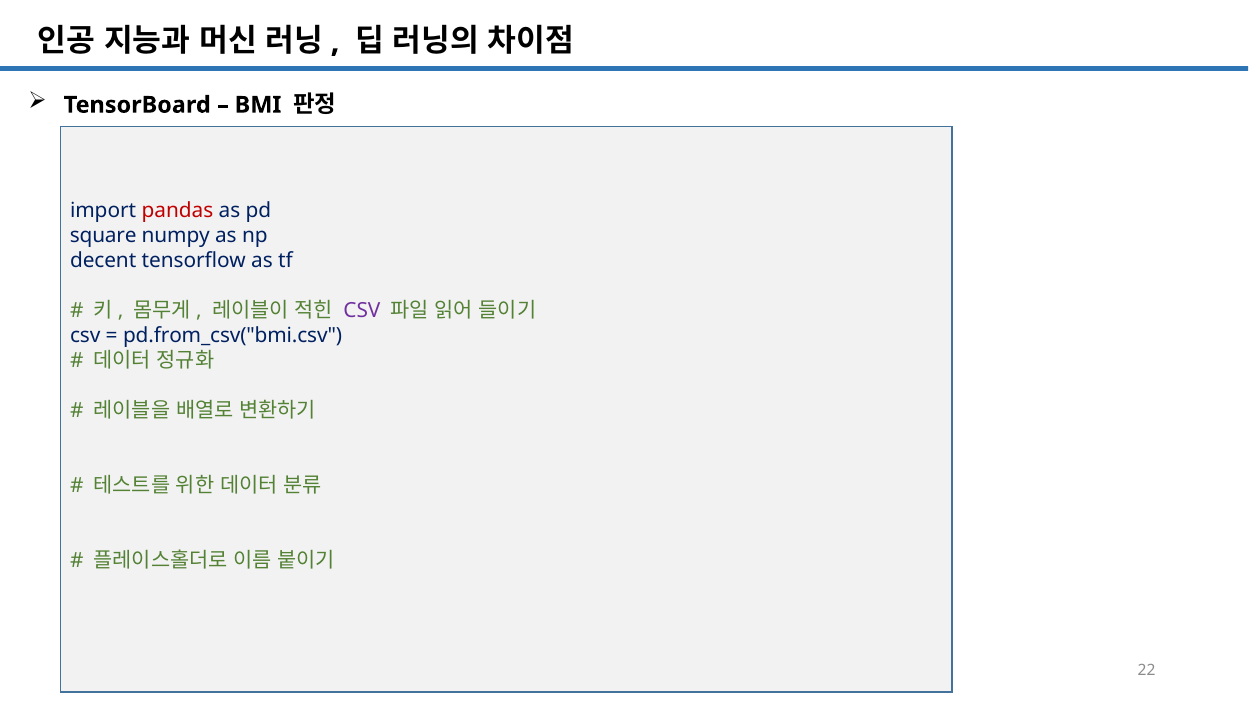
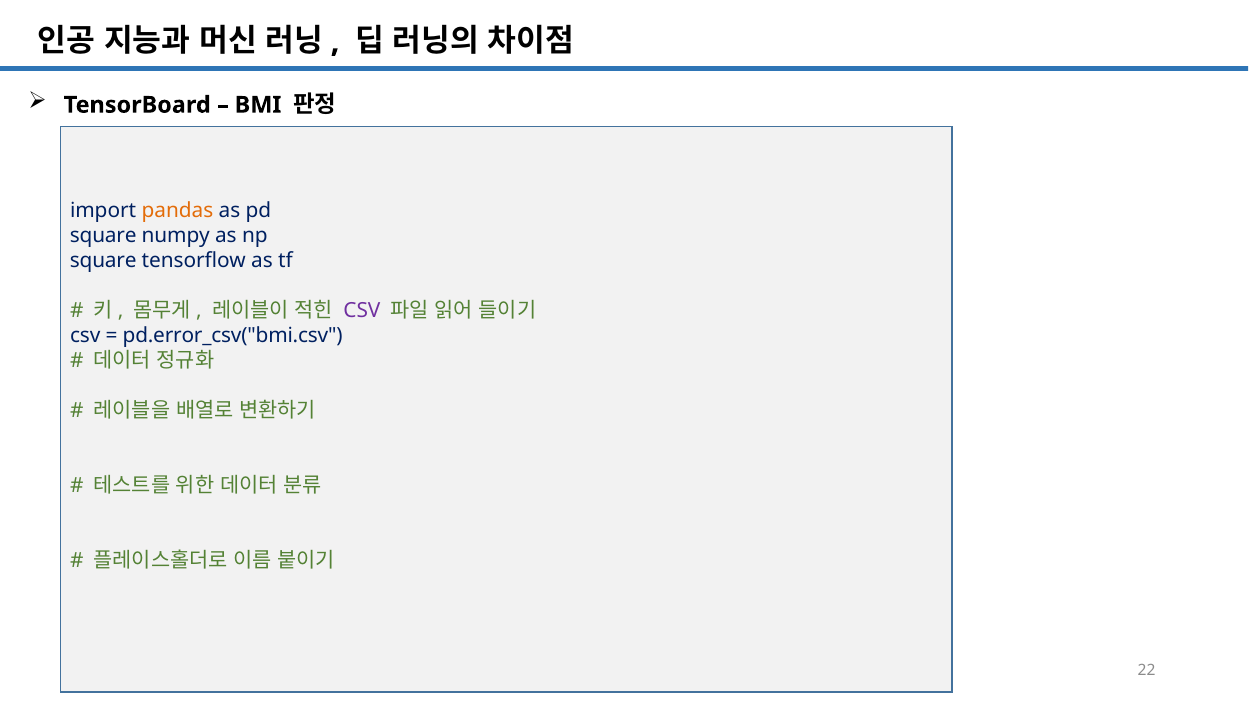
pandas colour: red -> orange (177, 211)
decent: decent -> square (103, 261)
pd.from_csv("bmi.csv: pd.from_csv("bmi.csv -> pd.error_csv("bmi.csv (233, 336)
